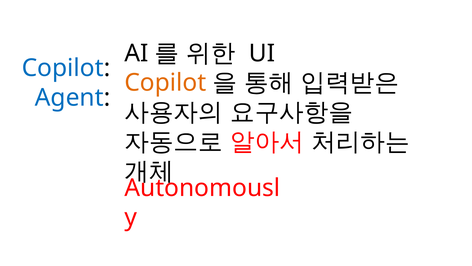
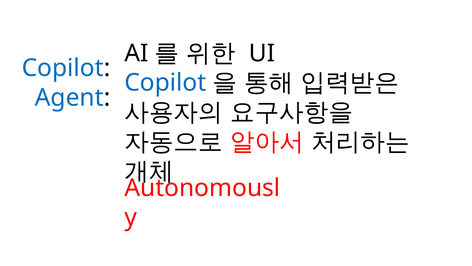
Copilot colour: orange -> blue (165, 83)
